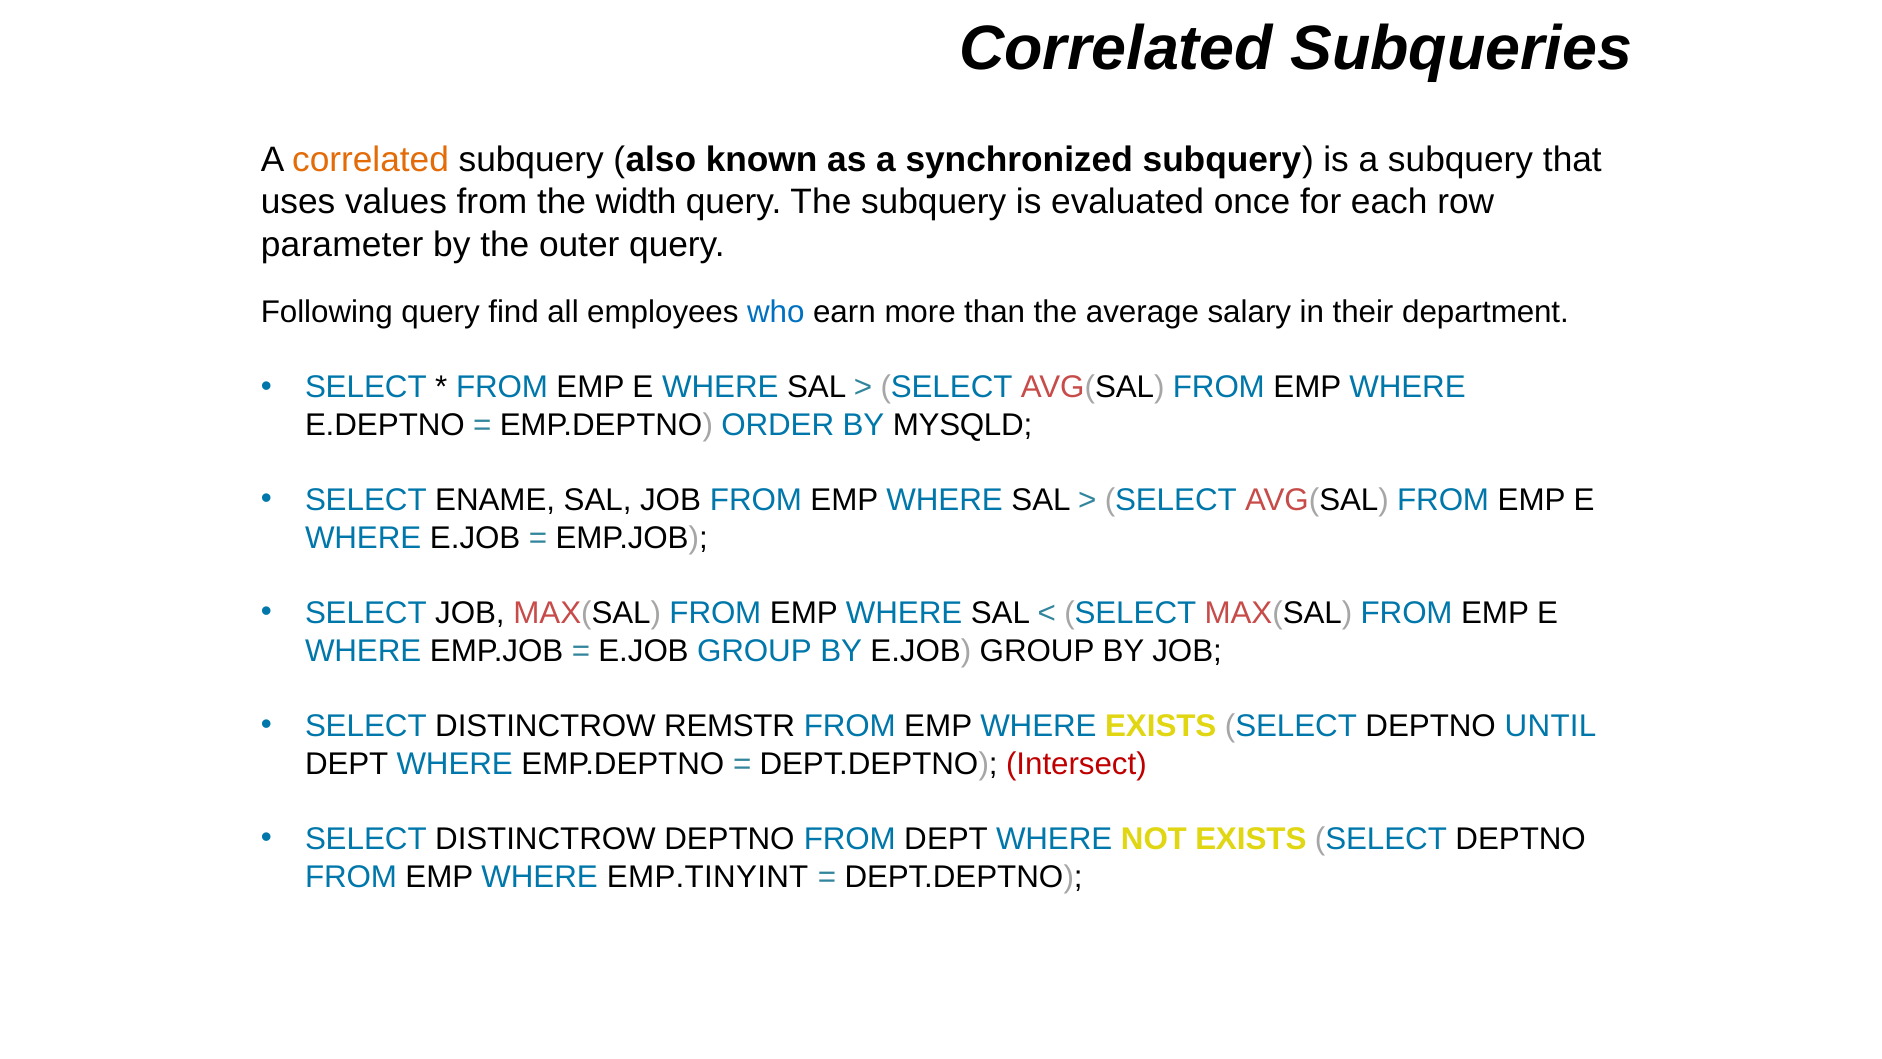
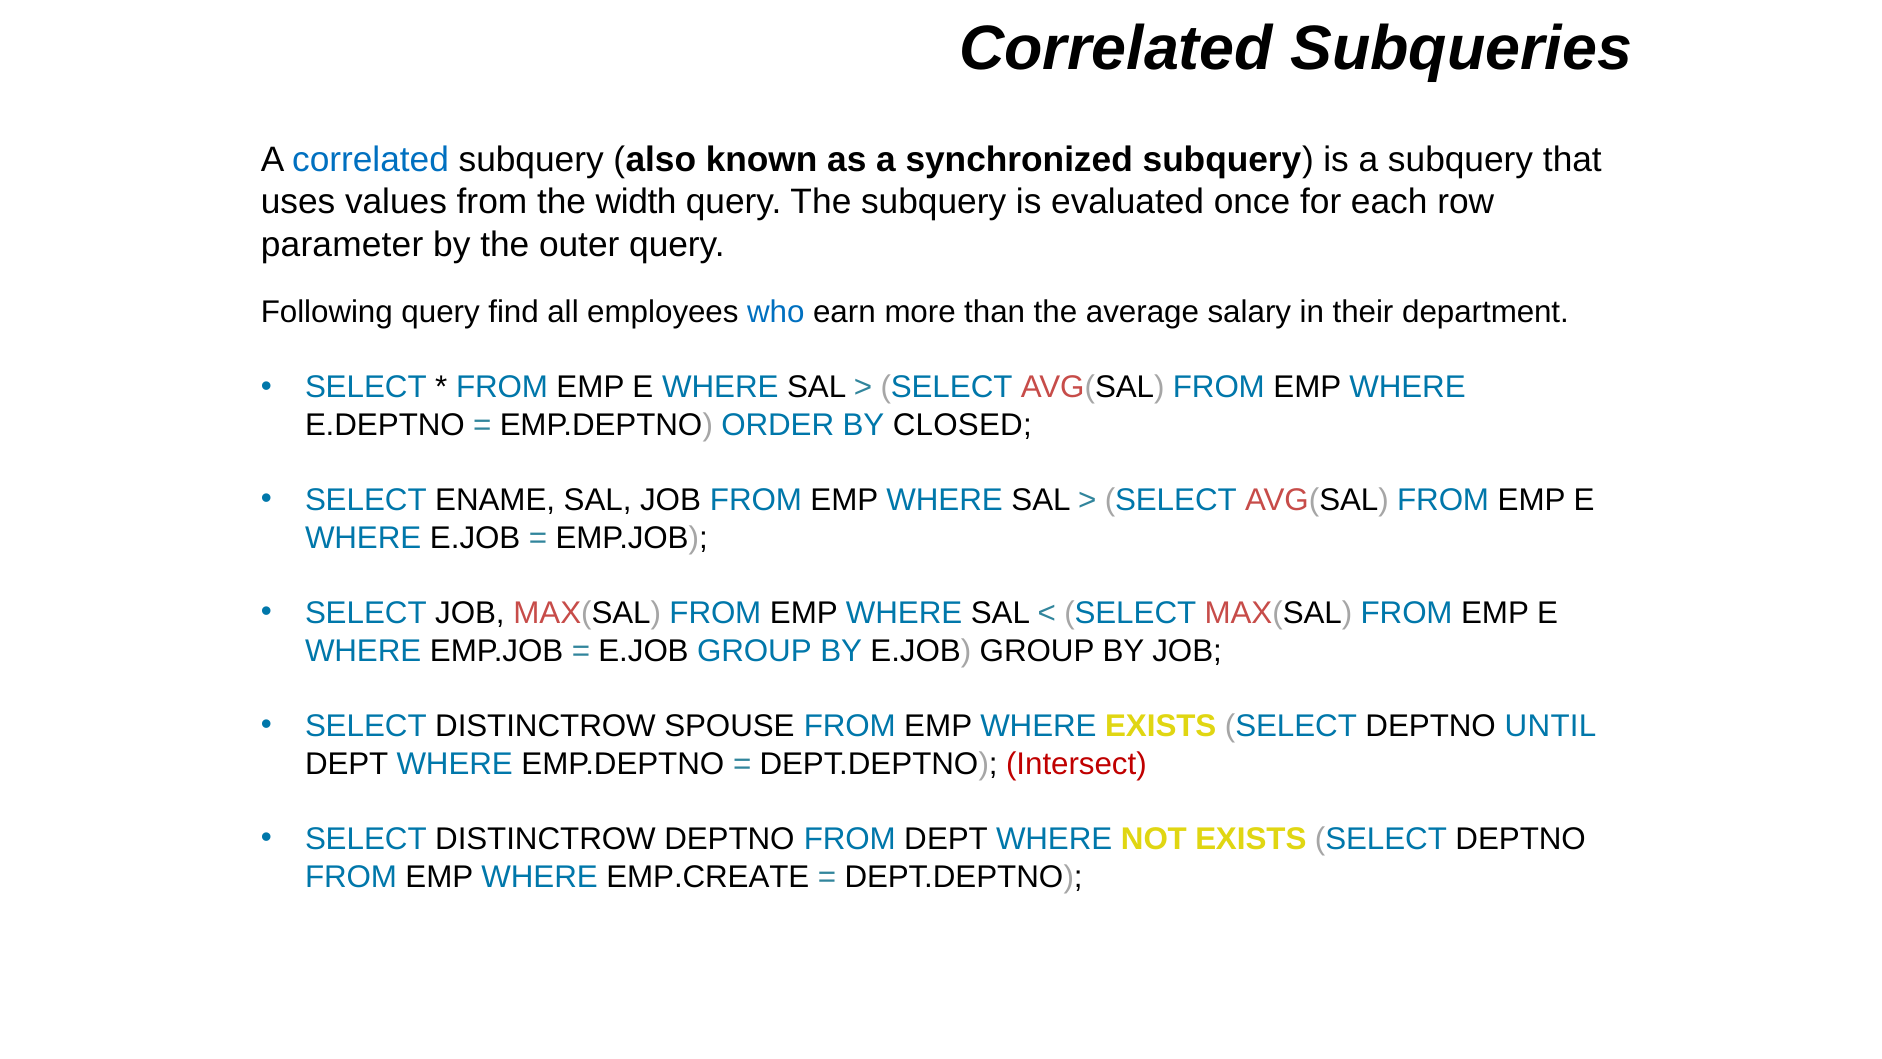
correlated colour: orange -> blue (371, 160)
MYSQLD: MYSQLD -> CLOSED (962, 425)
REMSTR: REMSTR -> SPOUSE (729, 726)
EMP.TINYINT: EMP.TINYINT -> EMP.CREATE (708, 877)
